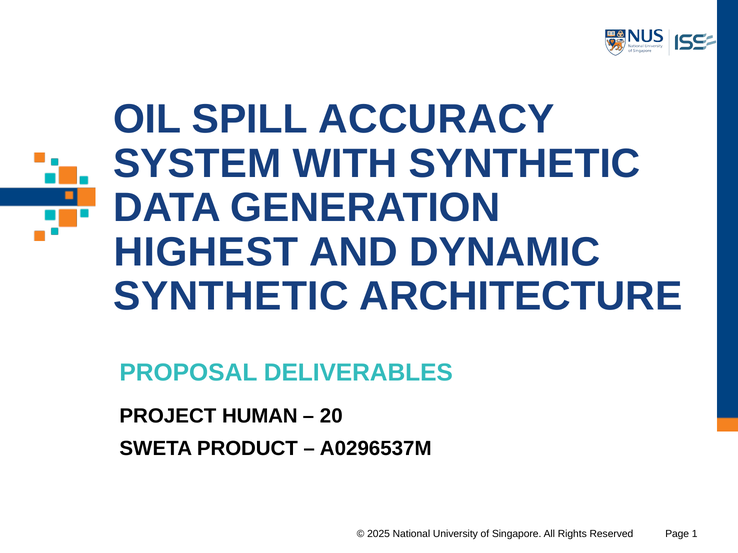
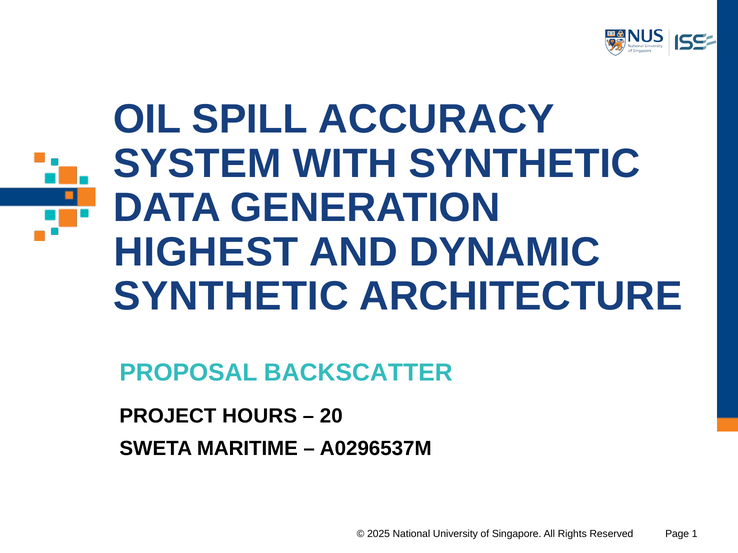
DELIVERABLES: DELIVERABLES -> BACKSCATTER (358, 373)
HUMAN: HUMAN -> HOURS (260, 416)
PRODUCT: PRODUCT -> MARITIME (247, 449)
